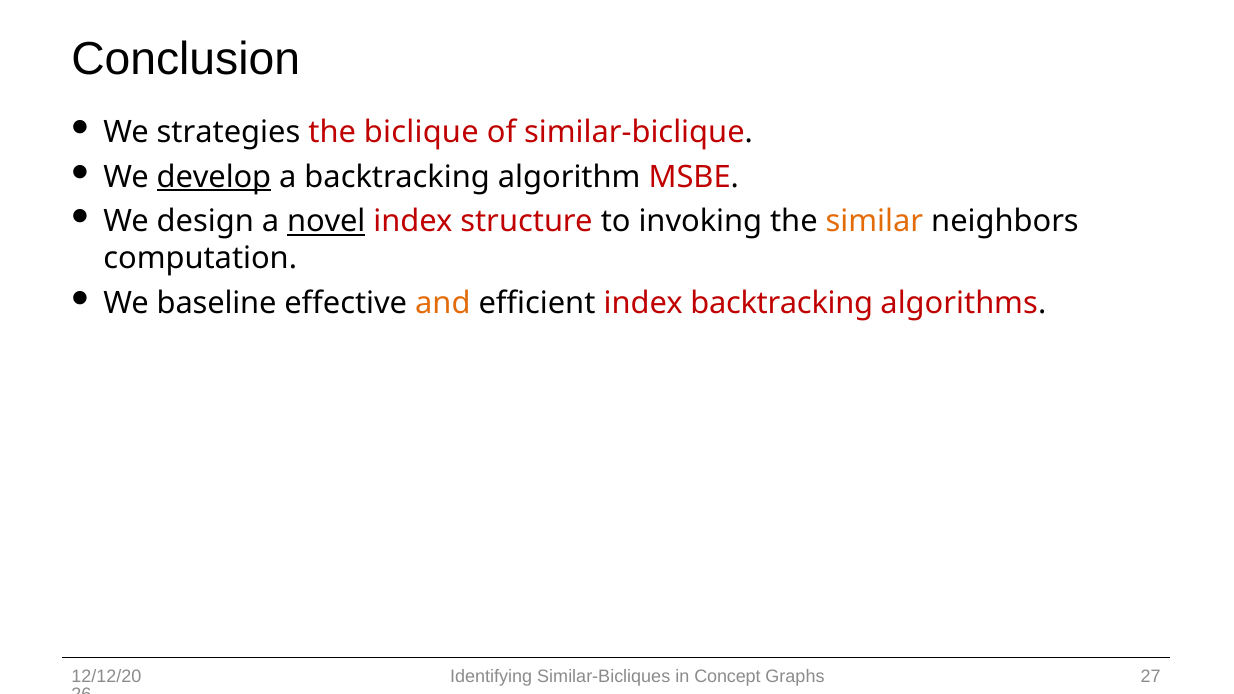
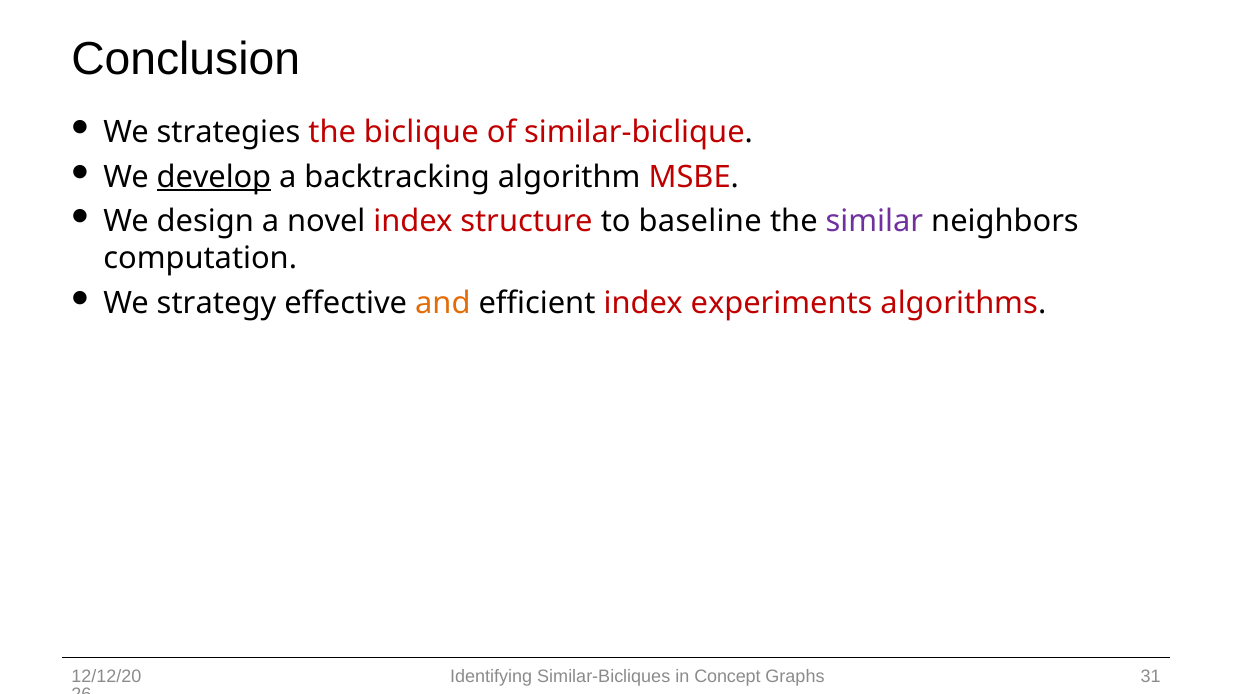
novel underline: present -> none (326, 222)
invoking: invoking -> baseline (700, 222)
similar colour: orange -> purple (874, 222)
baseline: baseline -> strategy (217, 303)
index backtracking: backtracking -> experiments (782, 303)
27: 27 -> 31 (1151, 677)
